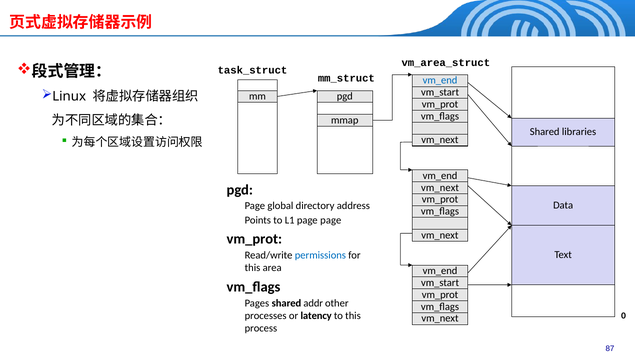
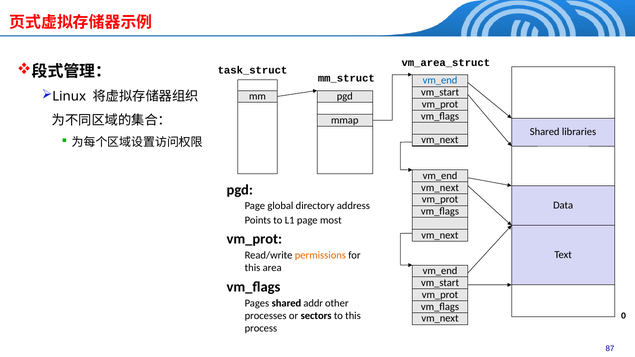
page page: page -> most (331, 220)
permissions colour: blue -> orange (320, 255)
latency: latency -> sectors (316, 316)
